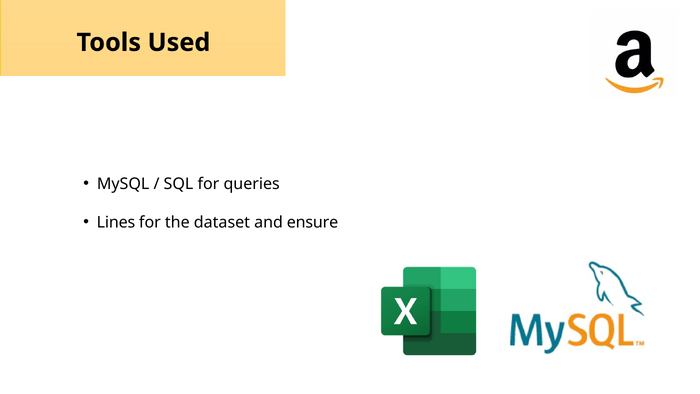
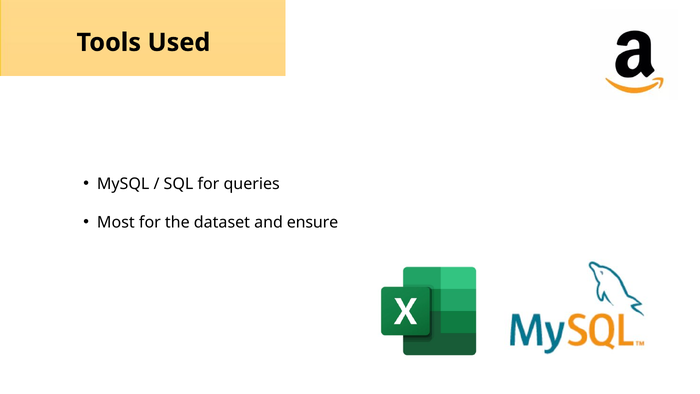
Lines: Lines -> Most (116, 222)
